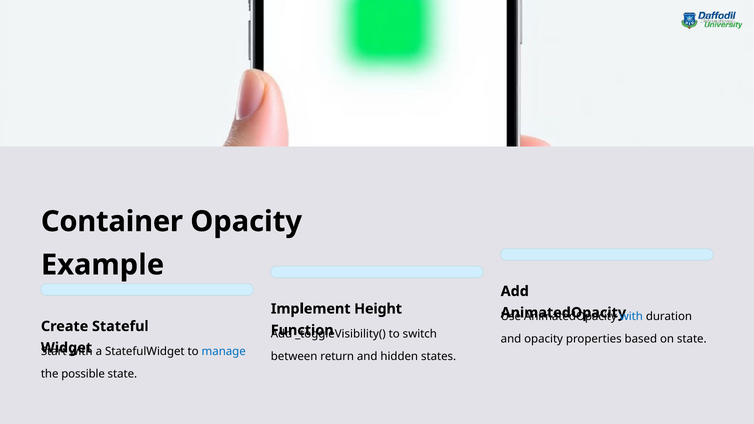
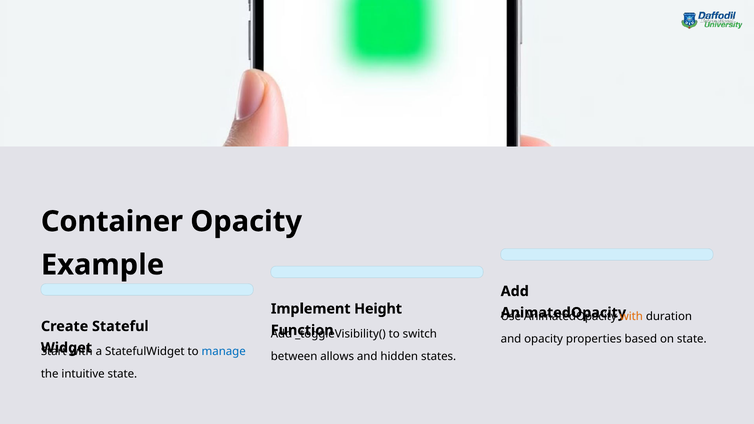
with colour: blue -> orange (631, 317)
return: return -> allows (337, 356)
possible: possible -> intuitive (83, 374)
